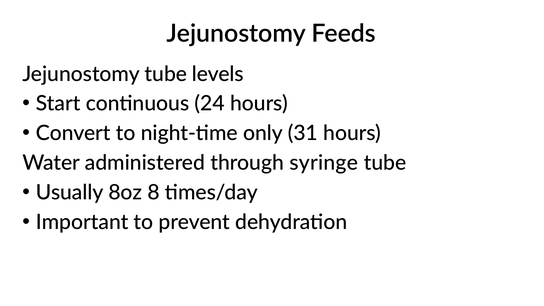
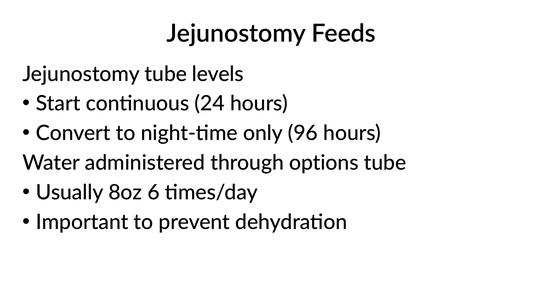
31: 31 -> 96 (303, 133)
syringe: syringe -> options (324, 163)
8: 8 -> 6 (153, 193)
